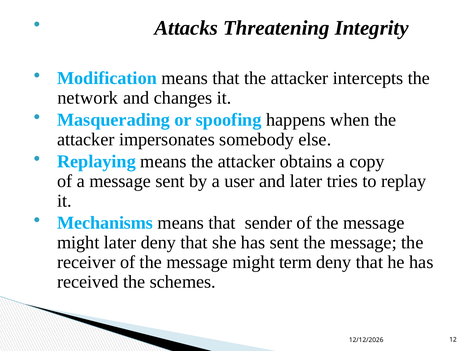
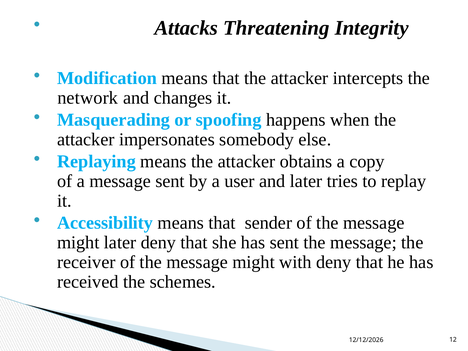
Mechanisms: Mechanisms -> Accessibility (105, 223)
term: term -> with (295, 262)
